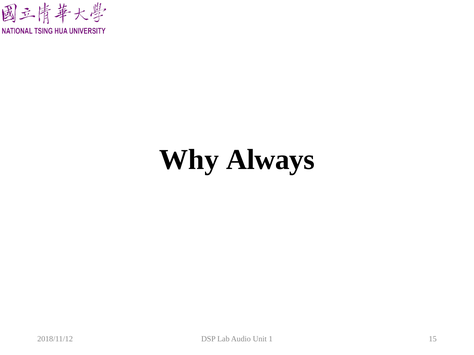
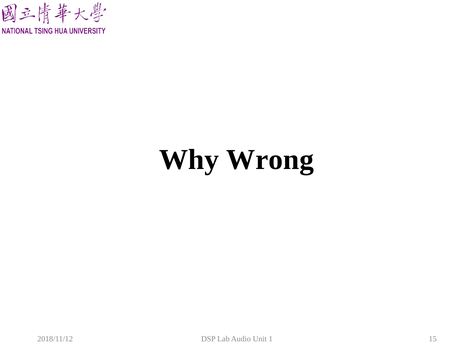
Always: Always -> Wrong (270, 160)
